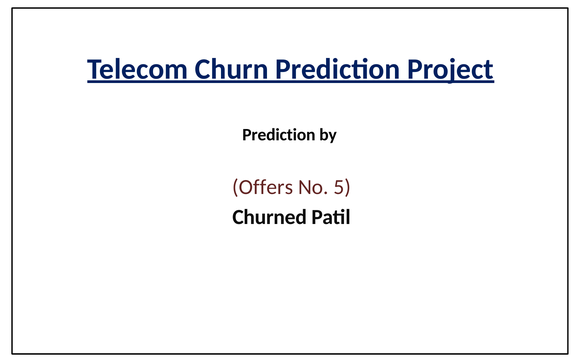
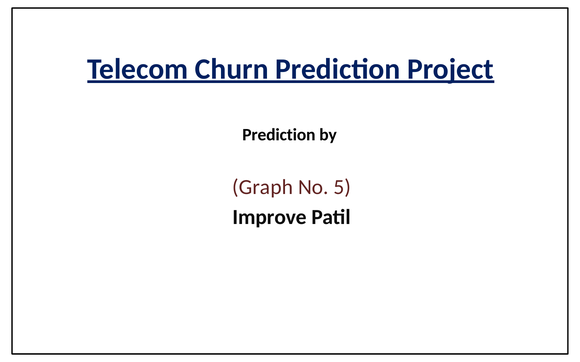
Offers: Offers -> Graph (263, 187)
Churned: Churned -> Improve (270, 218)
